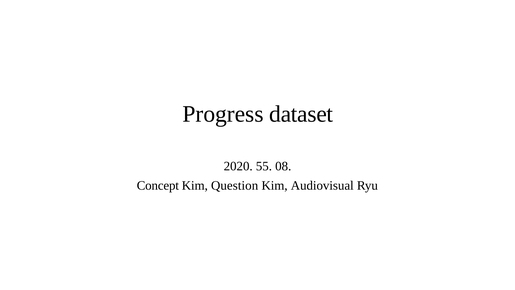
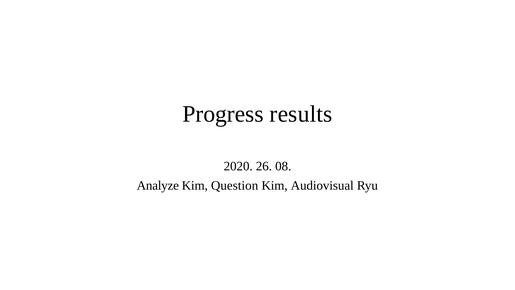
dataset: dataset -> results (301, 114)
55: 55 -> 26 (264, 166)
Concept: Concept -> Analyze (158, 185)
